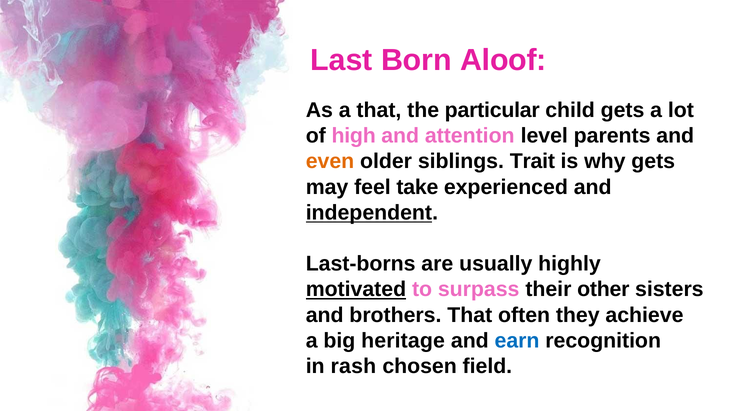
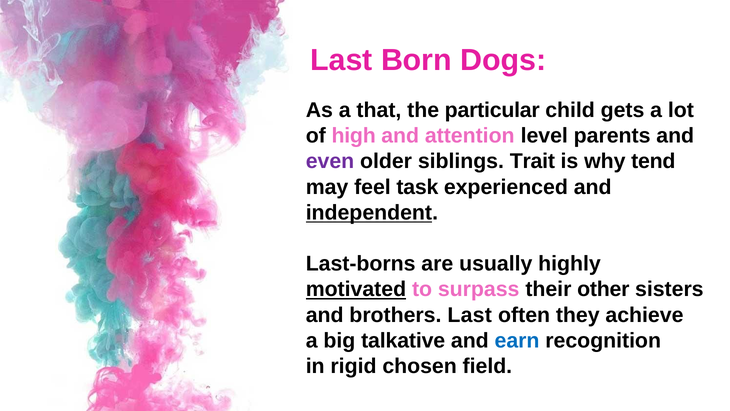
Aloof: Aloof -> Dogs (503, 60)
even colour: orange -> purple (330, 161)
why gets: gets -> tend (653, 161)
take: take -> task (417, 187)
brothers That: That -> Last (470, 315)
heritage: heritage -> talkative (403, 340)
rash: rash -> rigid (354, 366)
